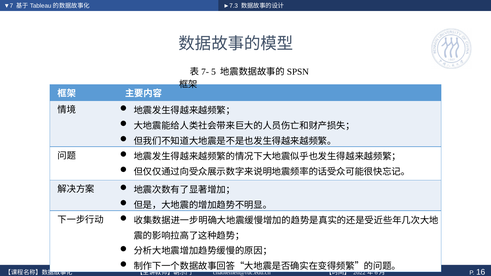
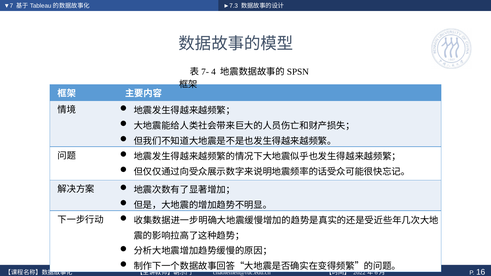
5: 5 -> 4 (213, 72)
